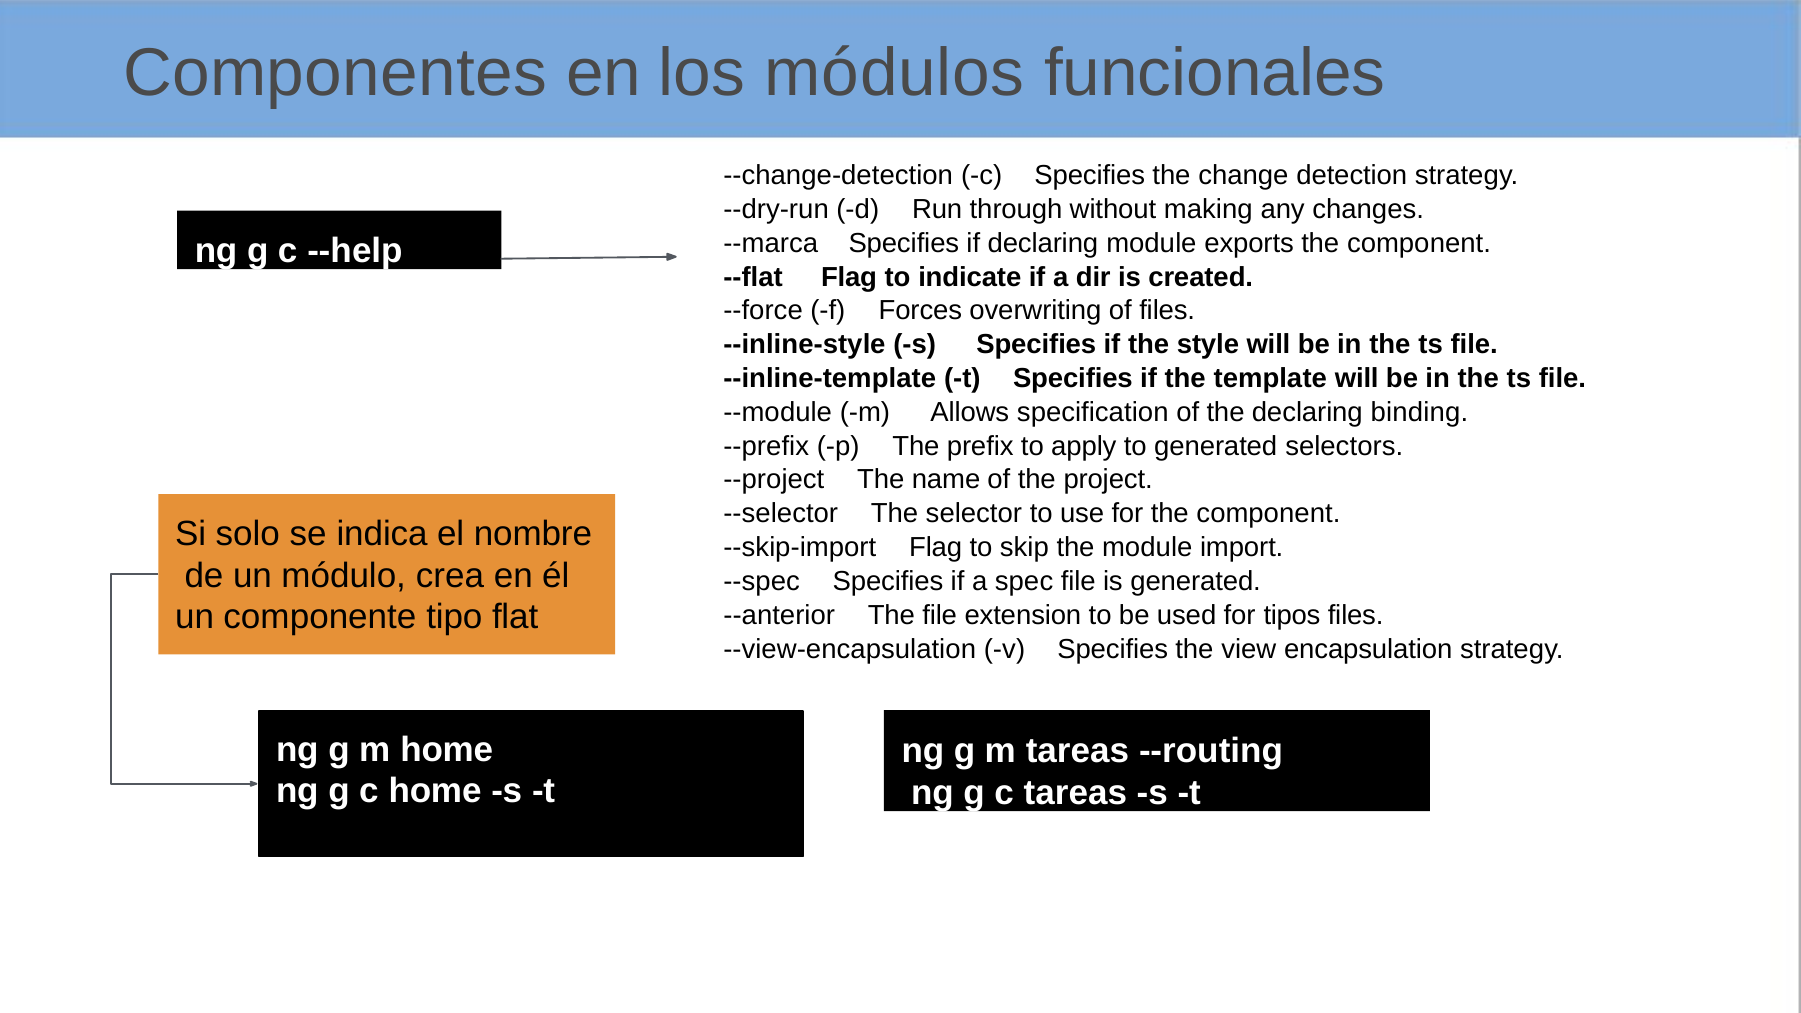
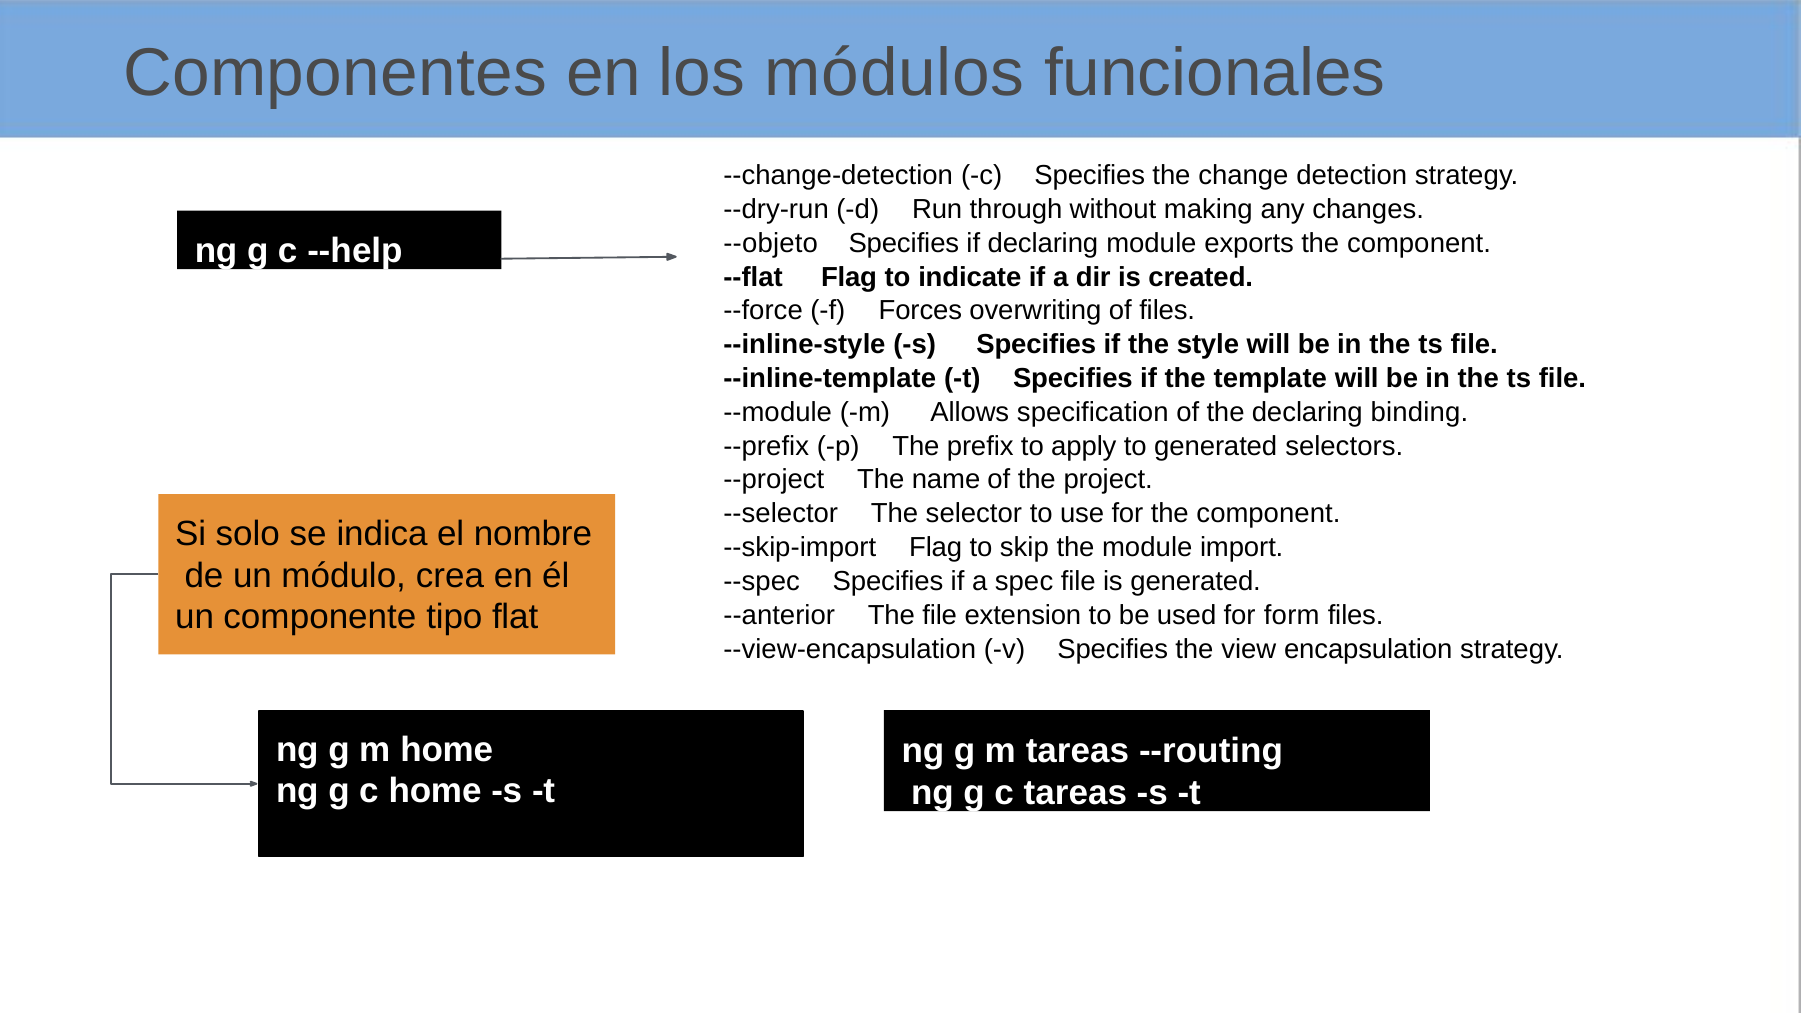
--marca: --marca -> --objeto (771, 243)
tipos: tipos -> form (1292, 615)
